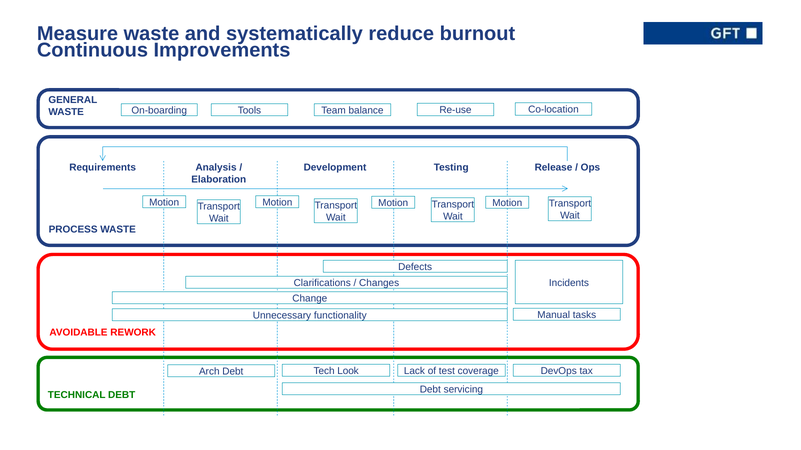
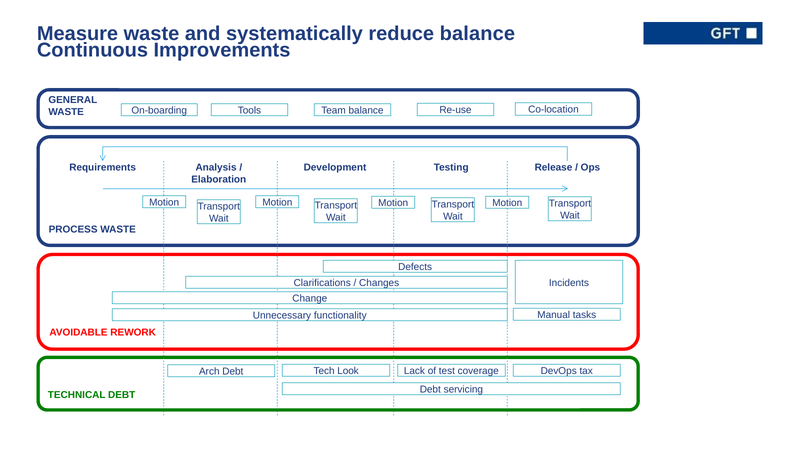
reduce burnout: burnout -> balance (477, 34)
